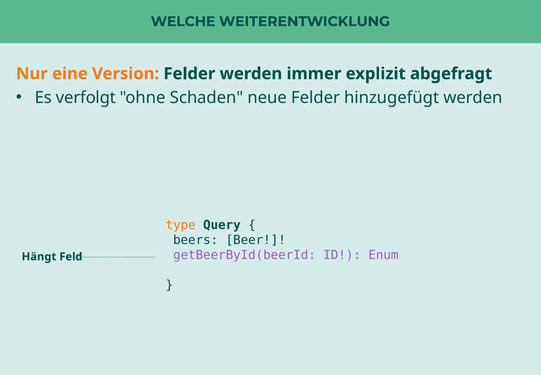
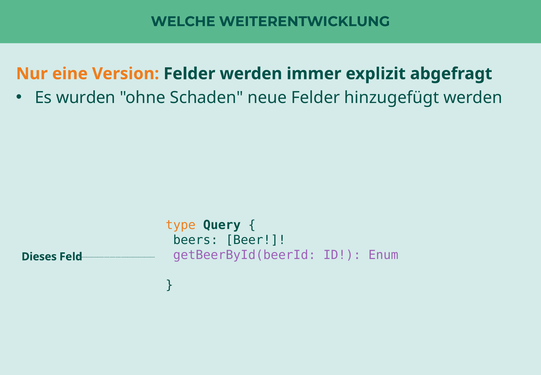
verfolgt: verfolgt -> wurden (86, 98)
Hängt: Hängt -> Dieses (39, 256)
